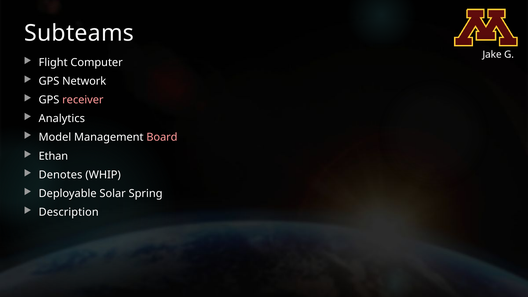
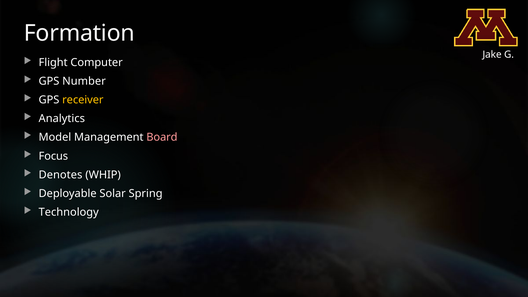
Subteams: Subteams -> Formation (79, 33)
Network: Network -> Number (84, 81)
receiver colour: pink -> yellow (83, 100)
Ethan: Ethan -> Focus (53, 156)
Description: Description -> Technology (69, 212)
